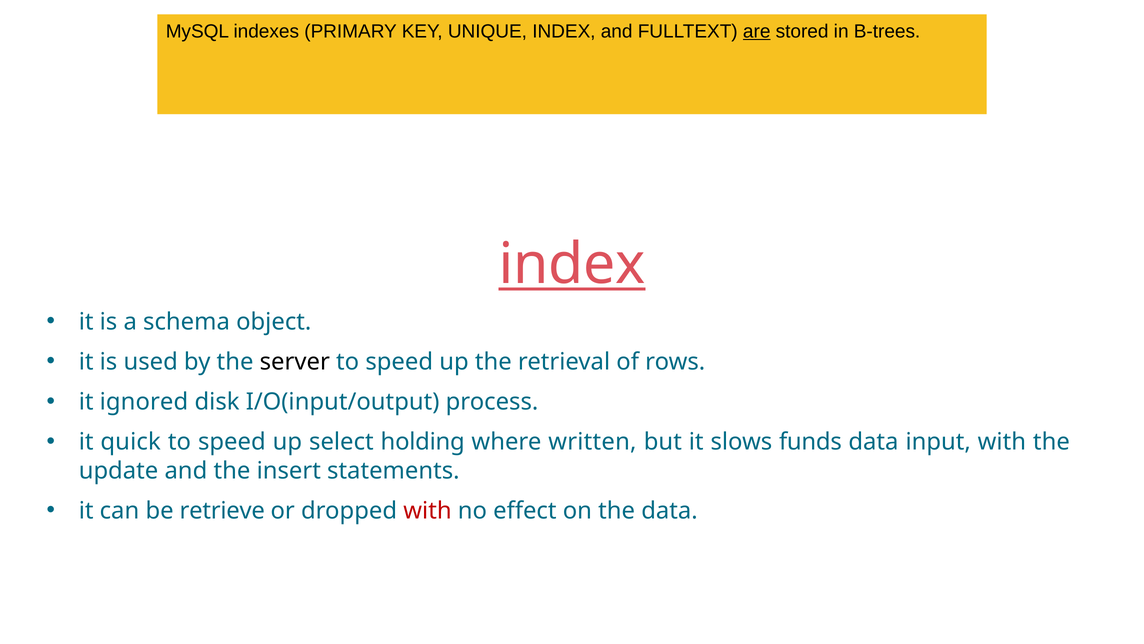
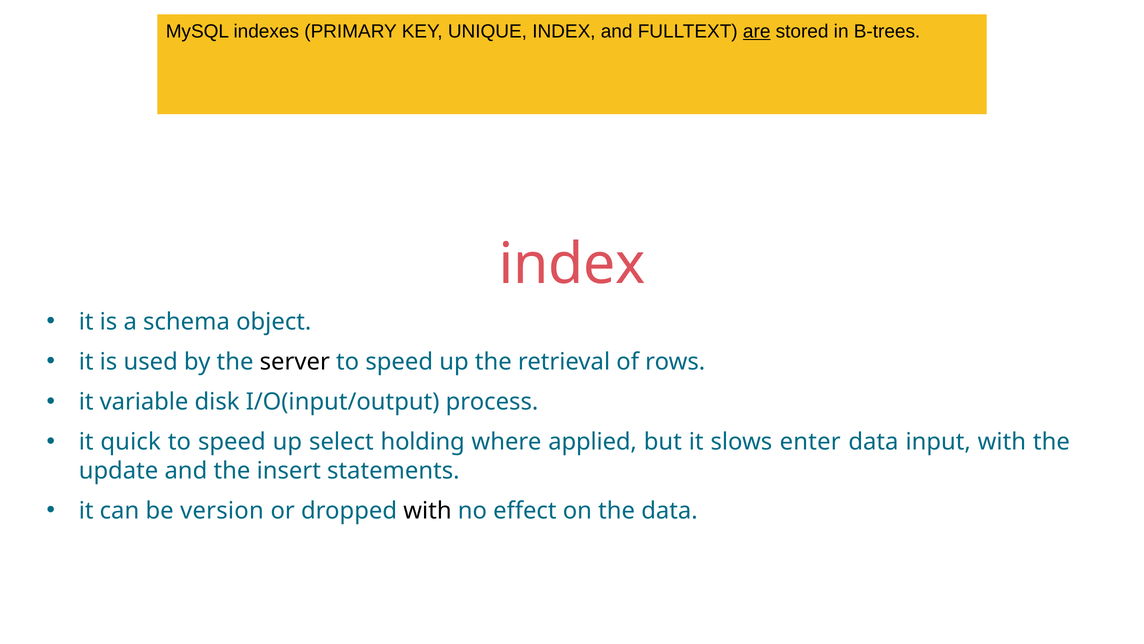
index underline: present -> none (572, 264)
ignored: ignored -> variable (144, 402)
written: written -> applied (593, 442)
funds: funds -> enter (810, 442)
retrieve: retrieve -> version (222, 510)
with colour: red -> black (427, 510)
